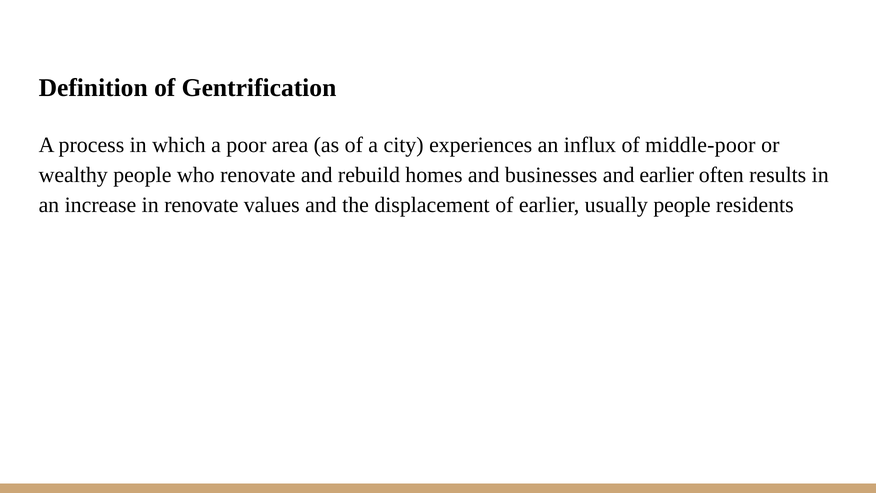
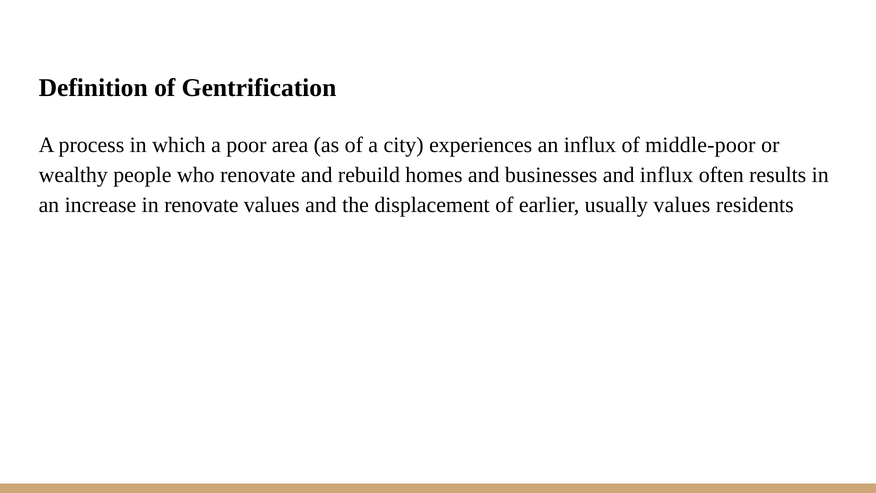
and earlier: earlier -> influx (667, 175)
usually people: people -> values (682, 205)
